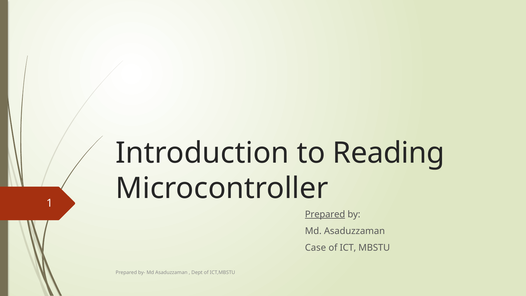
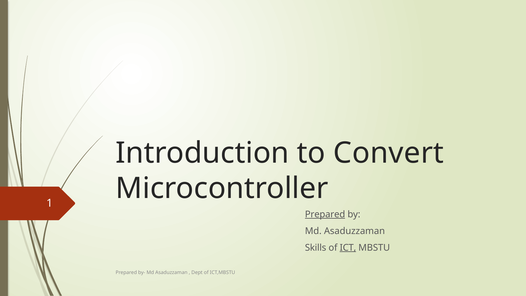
Reading: Reading -> Convert (388, 153)
Case: Case -> Skills (316, 248)
ICT underline: none -> present (348, 248)
